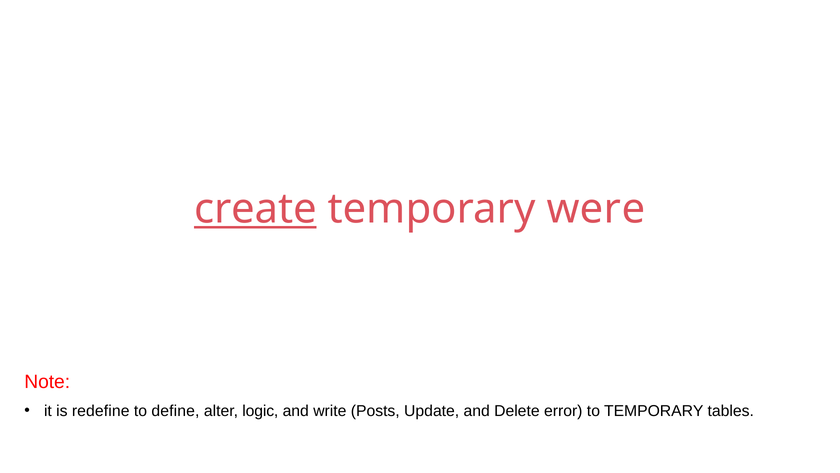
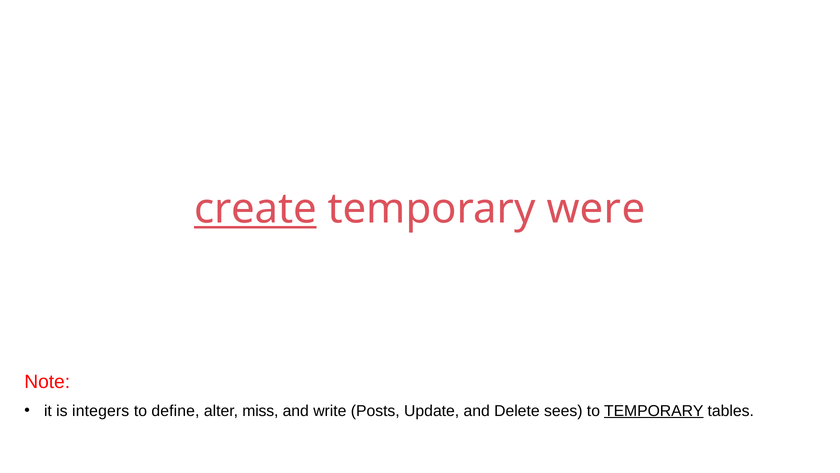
redefine: redefine -> integers (101, 410)
logic: logic -> miss (260, 410)
error: error -> sees (563, 410)
TEMPORARY underline: none -> present (654, 410)
